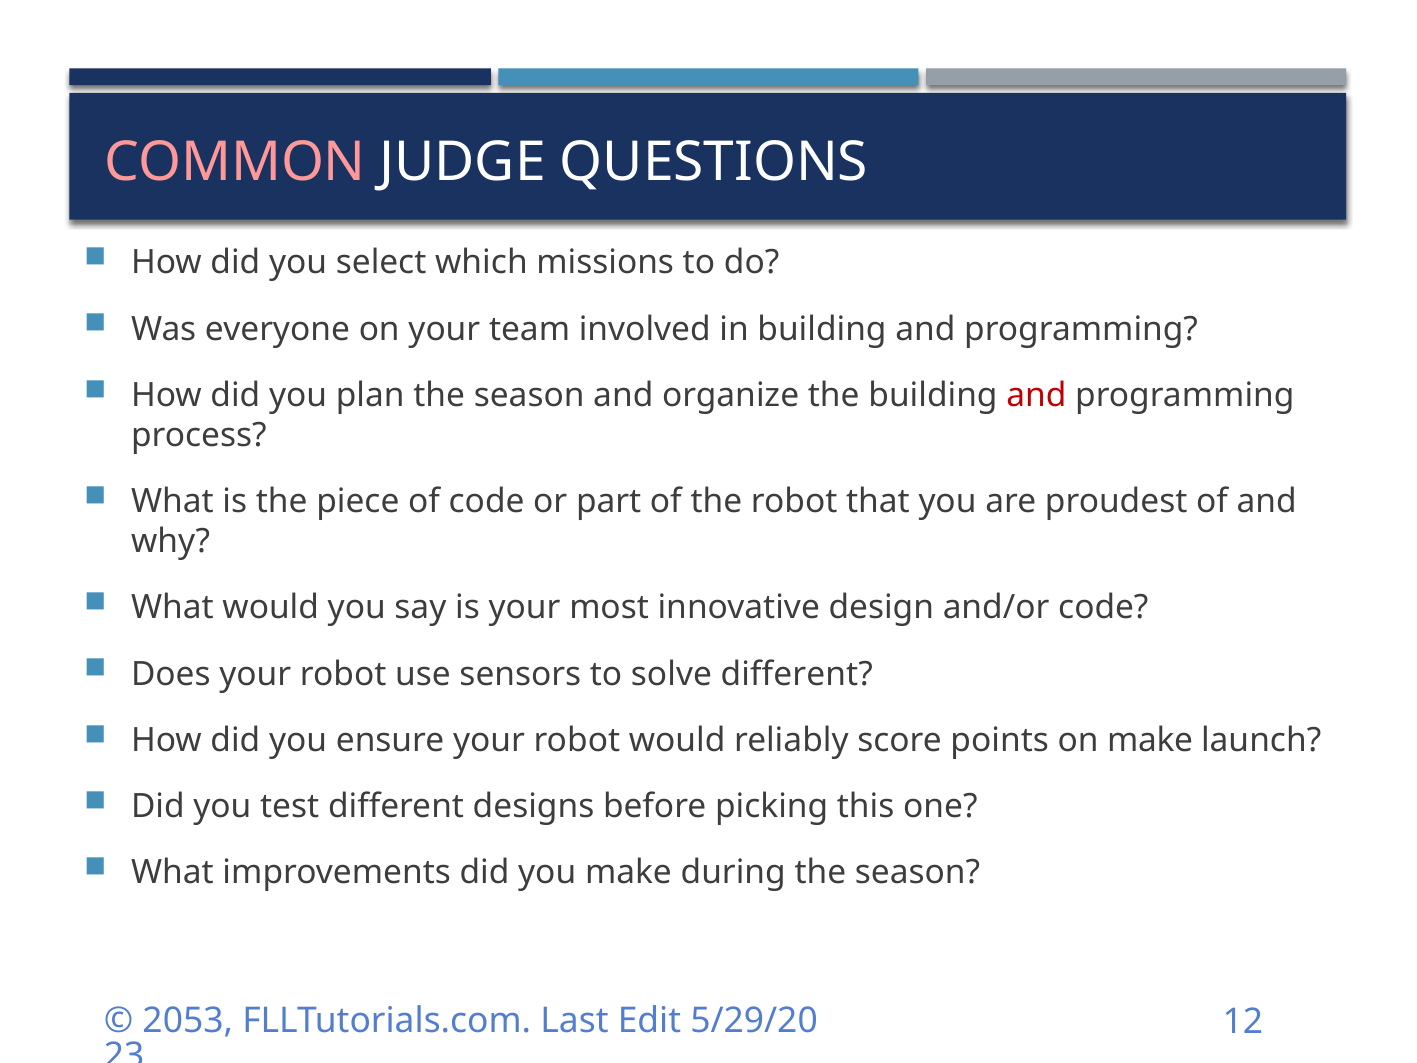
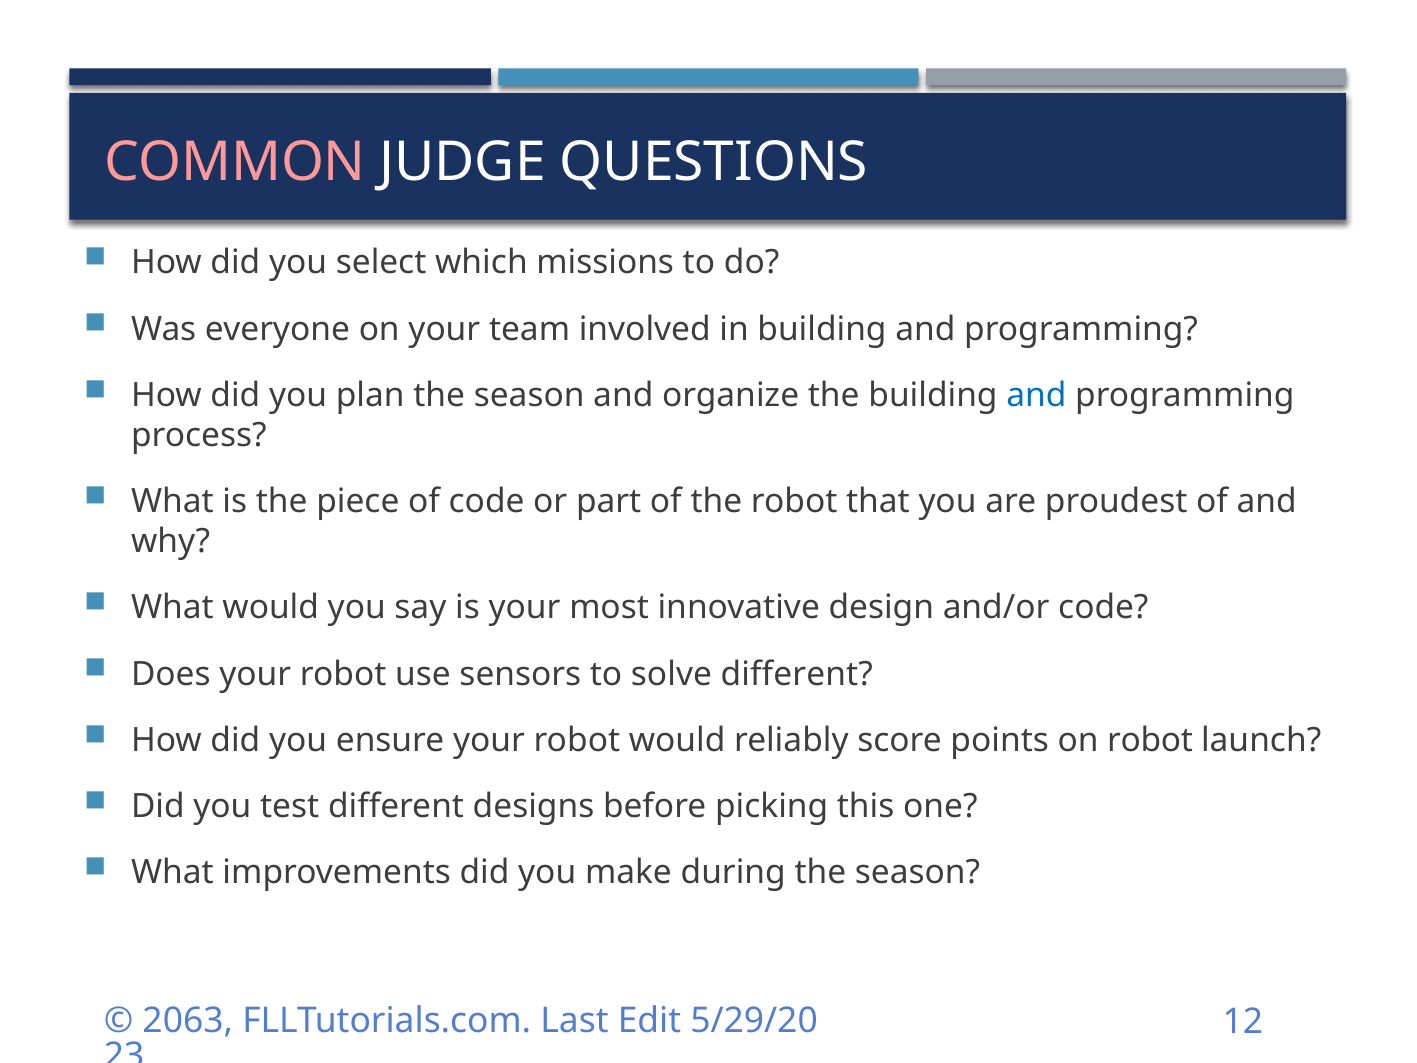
and colour: red -> blue (1036, 395)
on make: make -> robot (1150, 740)
2053: 2053 -> 2063 (188, 1021)
